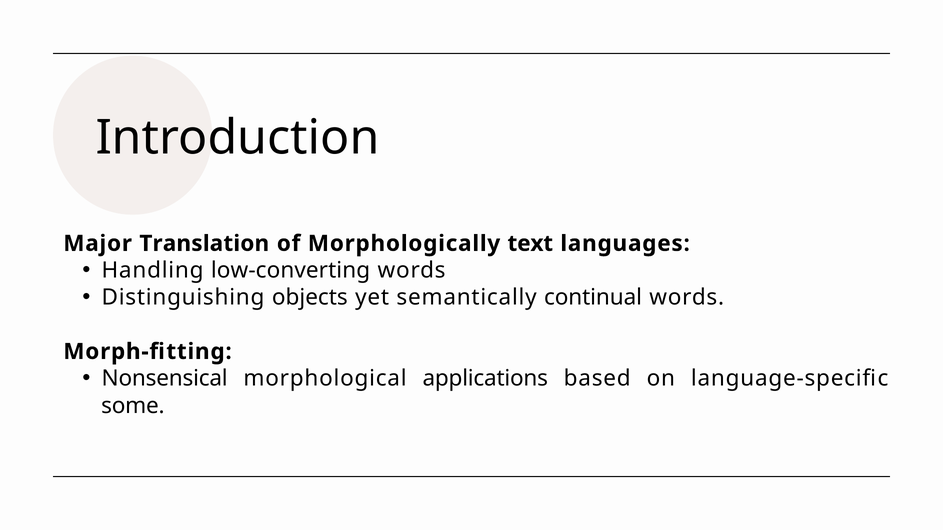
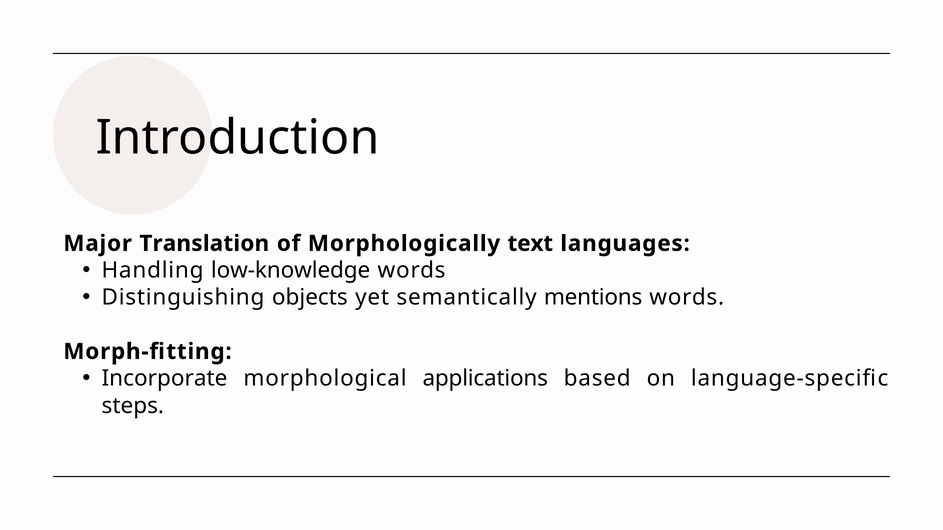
low-converting: low-converting -> low-knowledge (291, 271)
continual: continual -> mentions (593, 298)
Nonsensical: Nonsensical -> Incorporate (165, 379)
some: some -> steps (133, 406)
